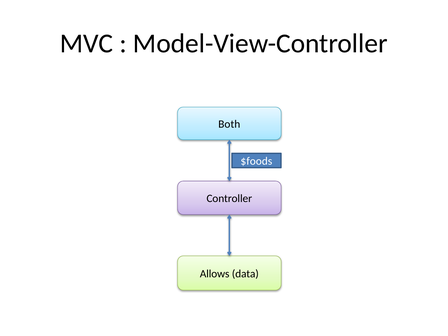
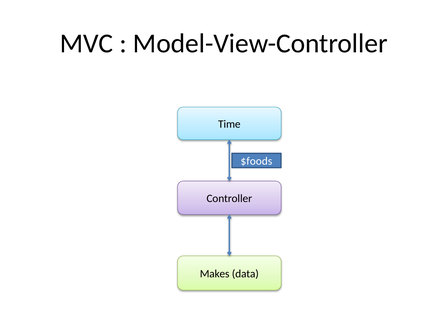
Both: Both -> Time (229, 124)
Allows: Allows -> Makes (215, 274)
